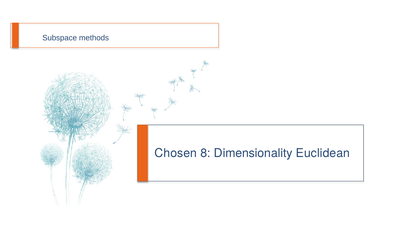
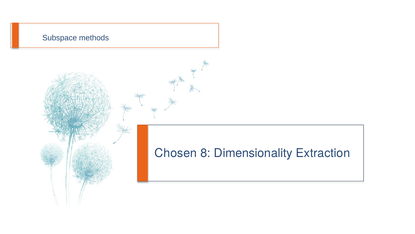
Euclidean: Euclidean -> Extraction (323, 153)
